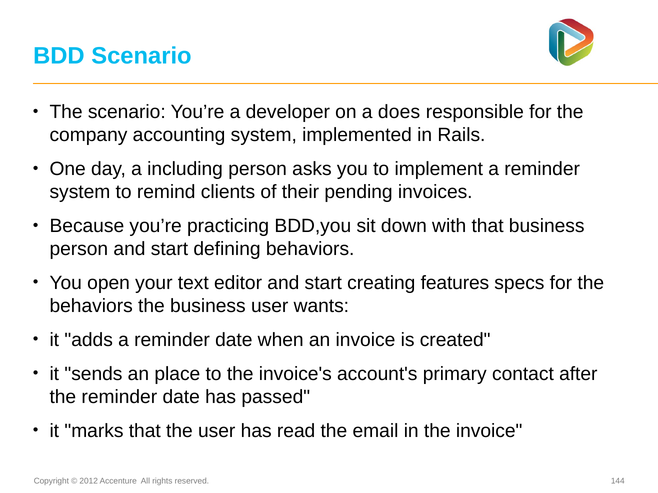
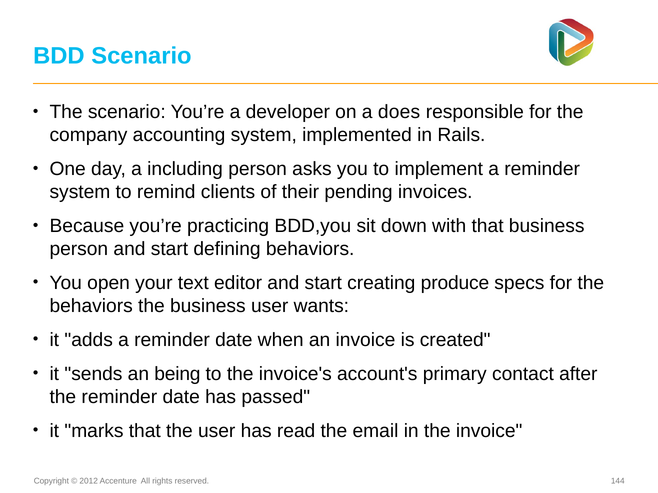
features: features -> produce (455, 283)
place: place -> being (177, 374)
